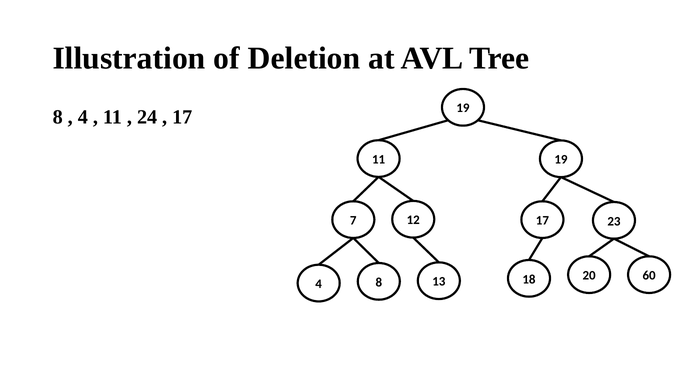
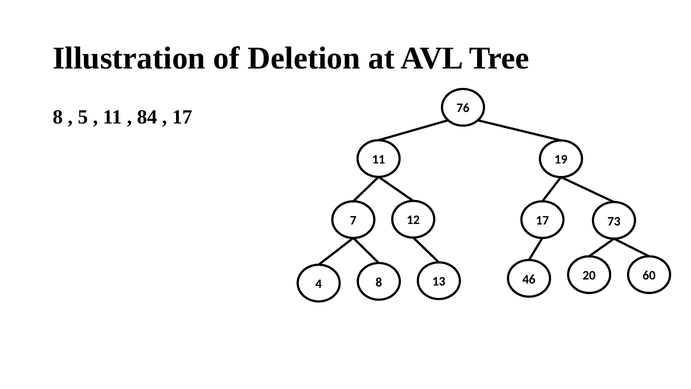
4: 4 -> 5 (83, 117)
24: 24 -> 84 (147, 117)
17 19: 19 -> 76 (463, 108)
23: 23 -> 73 (614, 221)
18: 18 -> 46 (529, 279)
